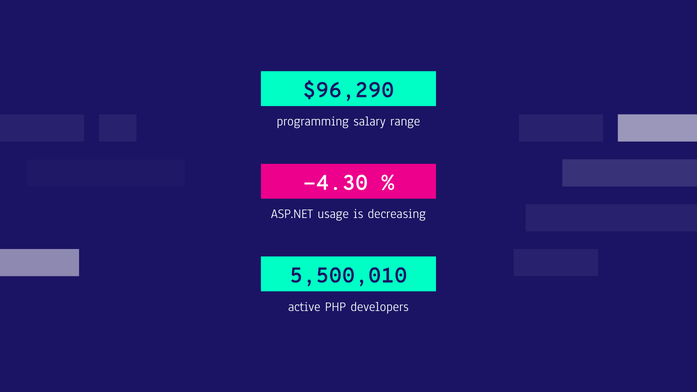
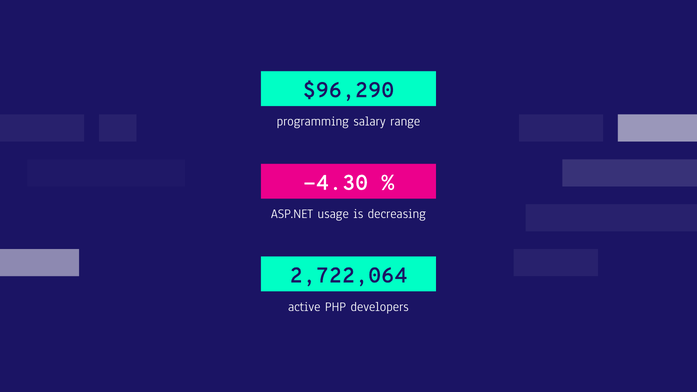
5,500,010: 5,500,010 -> 2,722,064 (348, 275)
